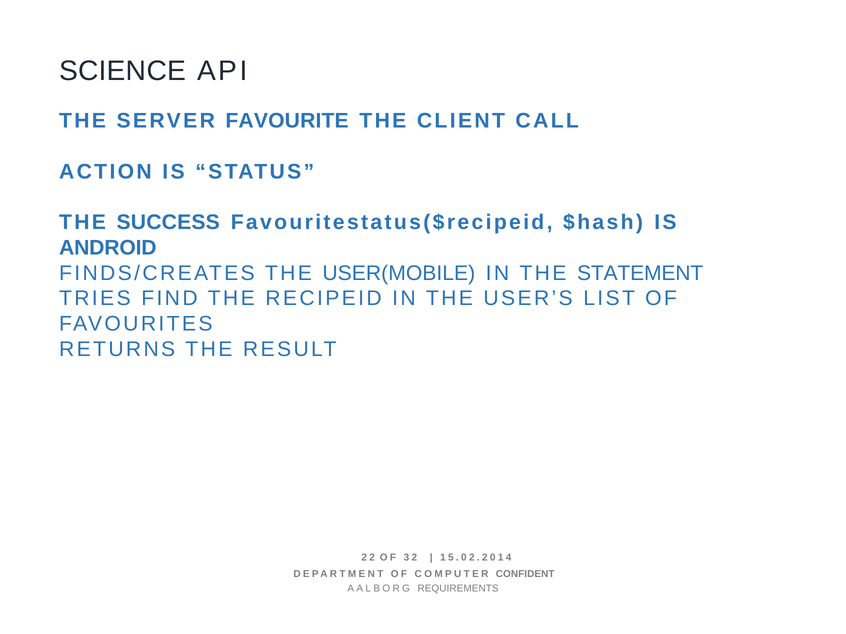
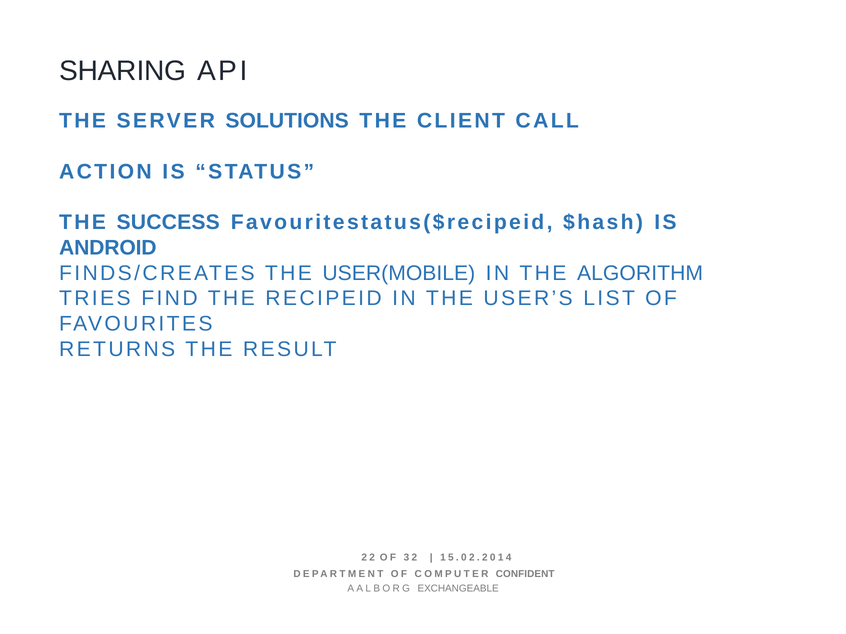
SCIENCE: SCIENCE -> SHARING (123, 71)
FAVOURITE: FAVOURITE -> SOLUTIONS (287, 121)
STATEMENT: STATEMENT -> ALGORITHM (640, 273)
REQUIREMENTS: REQUIREMENTS -> EXCHANGEABLE (458, 589)
